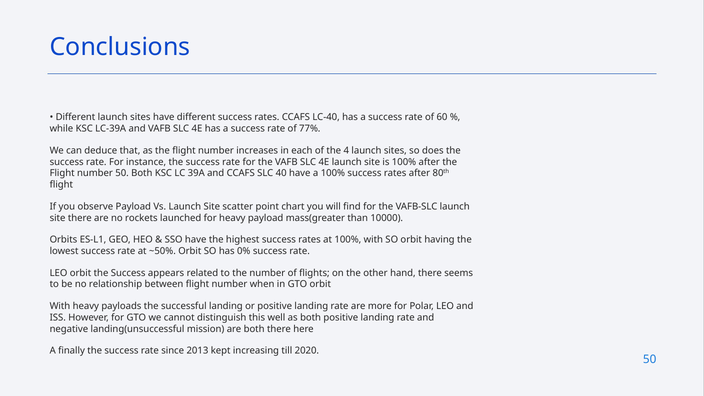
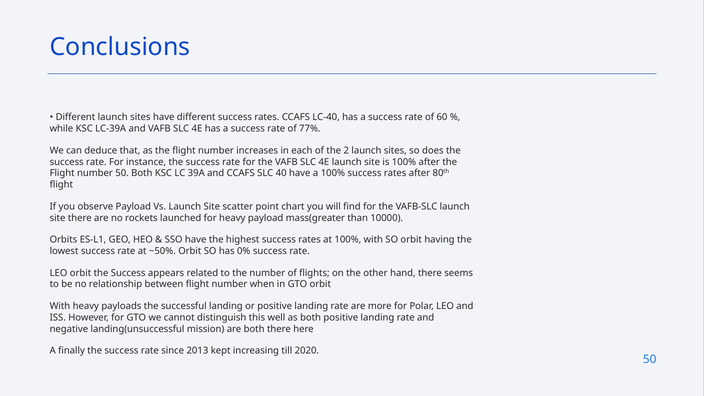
4: 4 -> 2 (346, 150)
